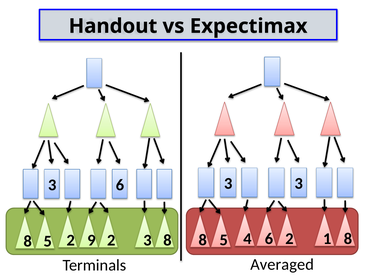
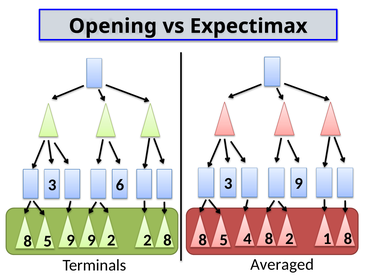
Handout: Handout -> Opening (113, 26)
3 3: 3 -> 9 (299, 184)
4 6: 6 -> 8 (269, 239)
5 2: 2 -> 9 (71, 240)
2 3: 3 -> 2 (147, 240)
